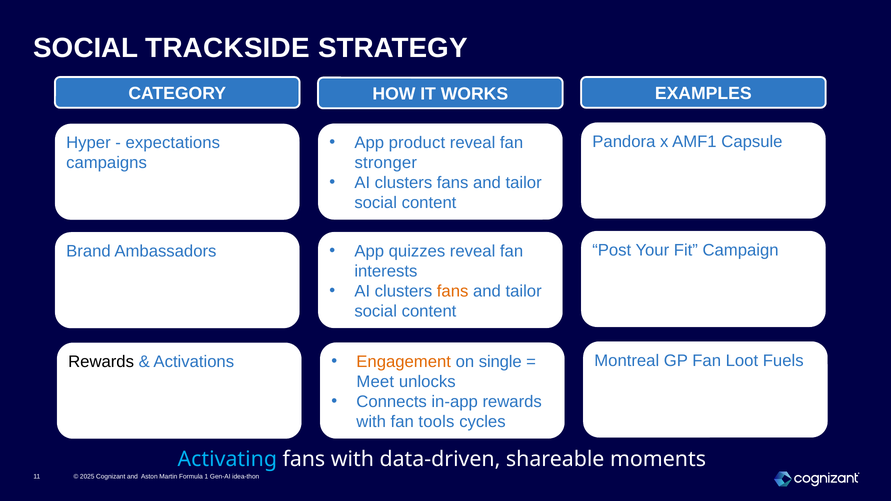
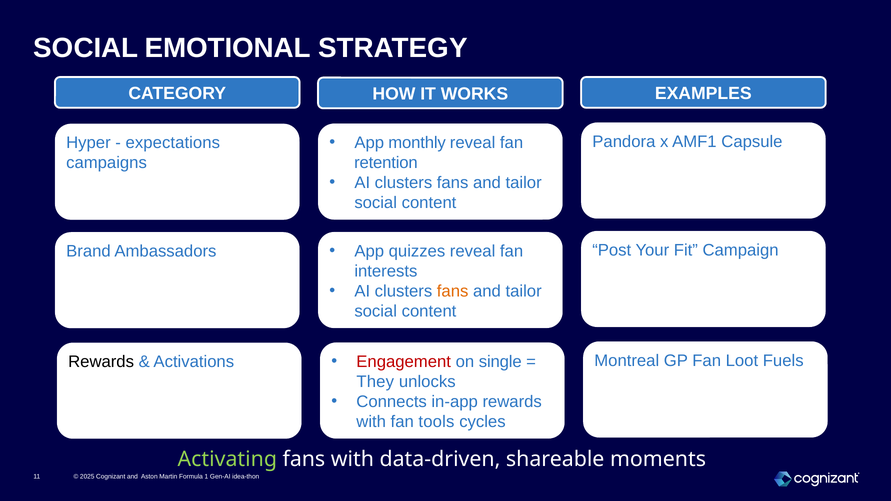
TRACKSIDE: TRACKSIDE -> EMOTIONAL (228, 48)
product: product -> monthly (417, 143)
stronger: stronger -> retention (386, 163)
Engagement colour: orange -> red (404, 362)
Meet: Meet -> They (375, 382)
Activating colour: light blue -> light green (227, 459)
